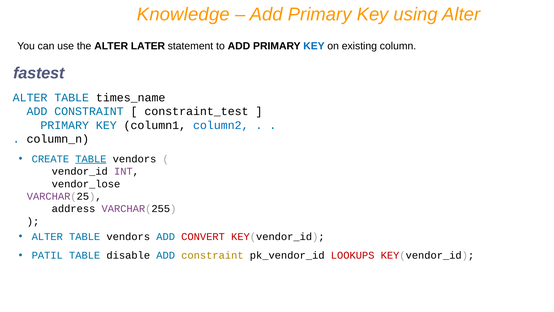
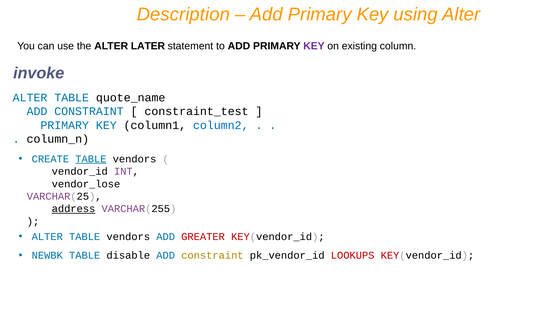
Knowledge: Knowledge -> Description (183, 14)
KEY colour: blue -> purple (314, 46)
fastest: fastest -> invoke (39, 73)
times_name: times_name -> quote_name (131, 97)
address underline: none -> present (74, 209)
CONVERT: CONVERT -> GREATER (203, 236)
PATIL: PATIL -> NEWBK (47, 255)
